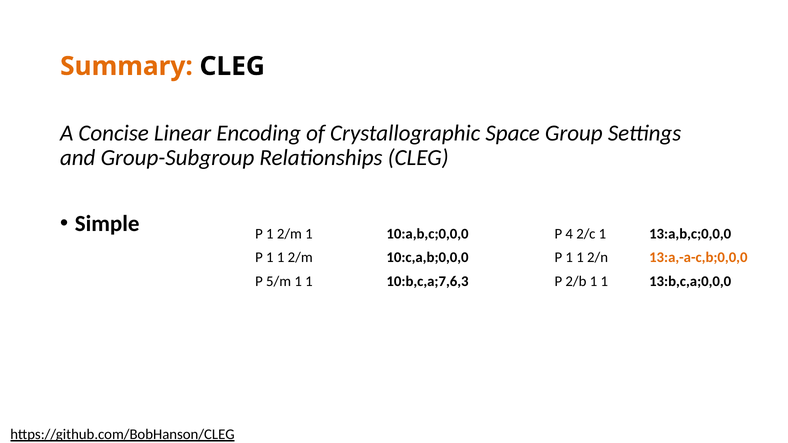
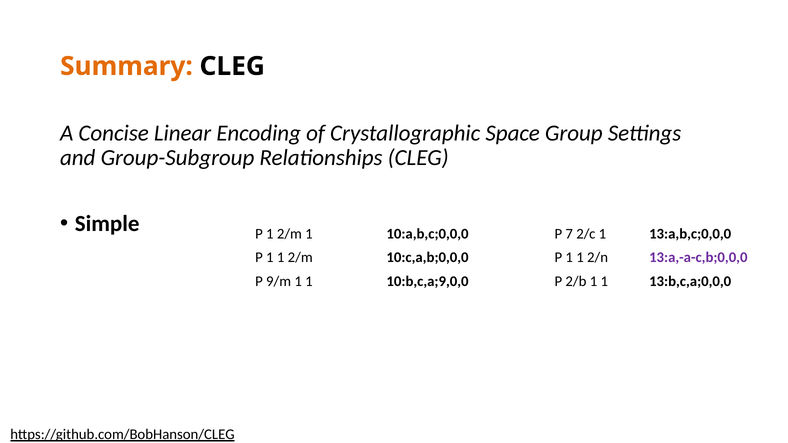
4: 4 -> 7 (569, 234)
13:a,-a-c,b;0,0,0 colour: orange -> purple (698, 258)
5/m: 5/m -> 9/m (279, 282)
10:b,c,a;7,6,3: 10:b,c,a;7,6,3 -> 10:b,c,a;9,0,0 (428, 282)
